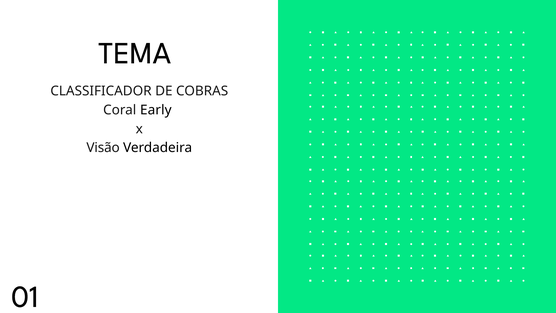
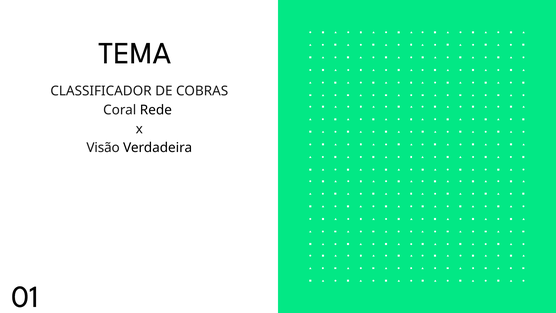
Early: Early -> Rede (156, 110)
